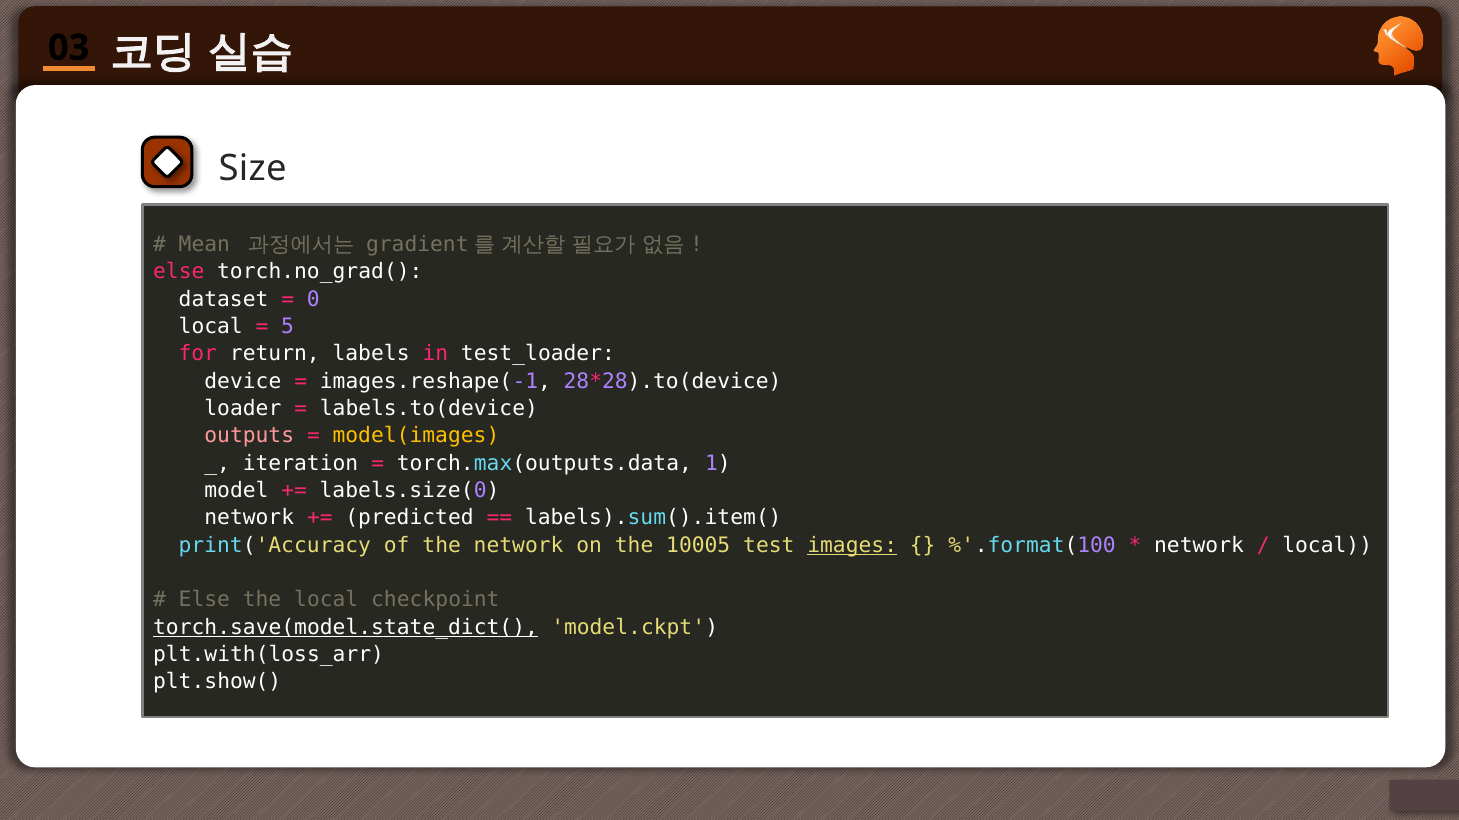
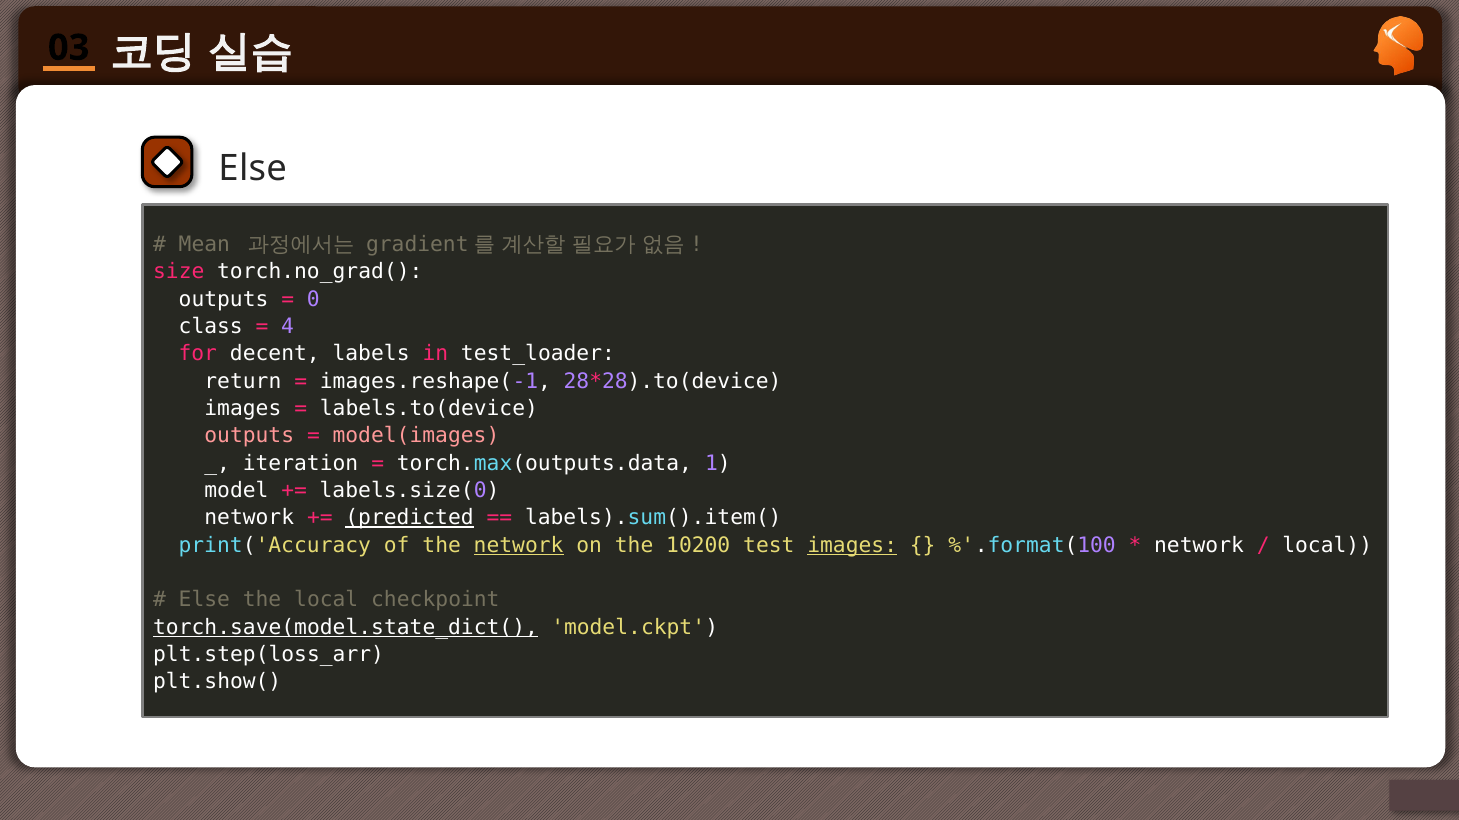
Size: Size -> Else (253, 169)
else: else -> size (179, 272)
dataset: dataset -> outputs (224, 299)
local: local -> class (211, 327)
5: 5 -> 4 (288, 327)
return: return -> decent (275, 354)
device: device -> return (243, 382)
loader: loader -> images (243, 409)
model(images colour: yellow -> pink (416, 436)
predicted underline: none -> present (410, 518)
network underline: none -> present (519, 546)
10005: 10005 -> 10200 (698, 546)
plt.with(loss_arr: plt.with(loss_arr -> plt.step(loss_arr (269, 655)
